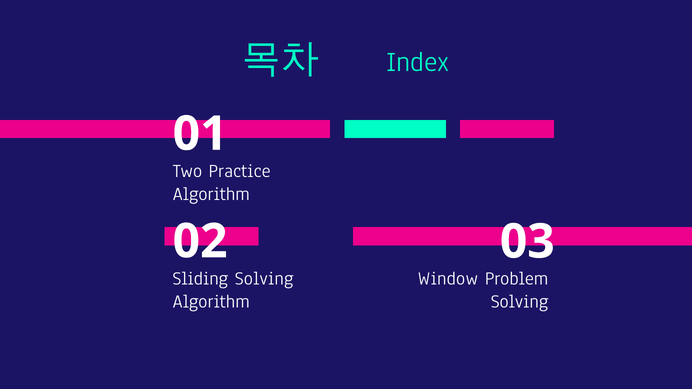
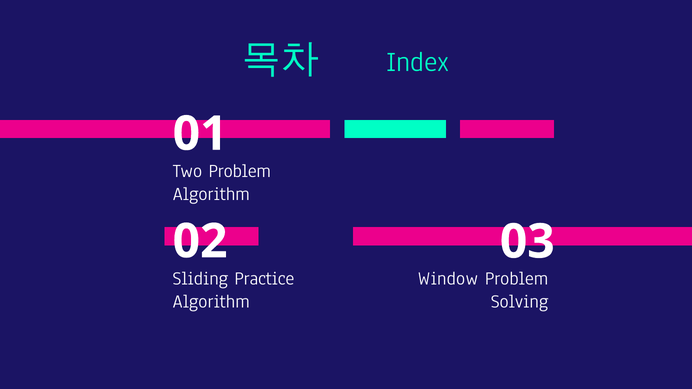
Practice: Practice -> Problem (240, 171)
Solving: Solving -> Practice (264, 279)
